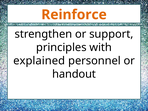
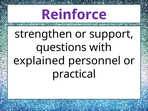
Reinforce colour: orange -> purple (74, 15)
principles: principles -> questions (61, 47)
handout: handout -> practical (74, 74)
